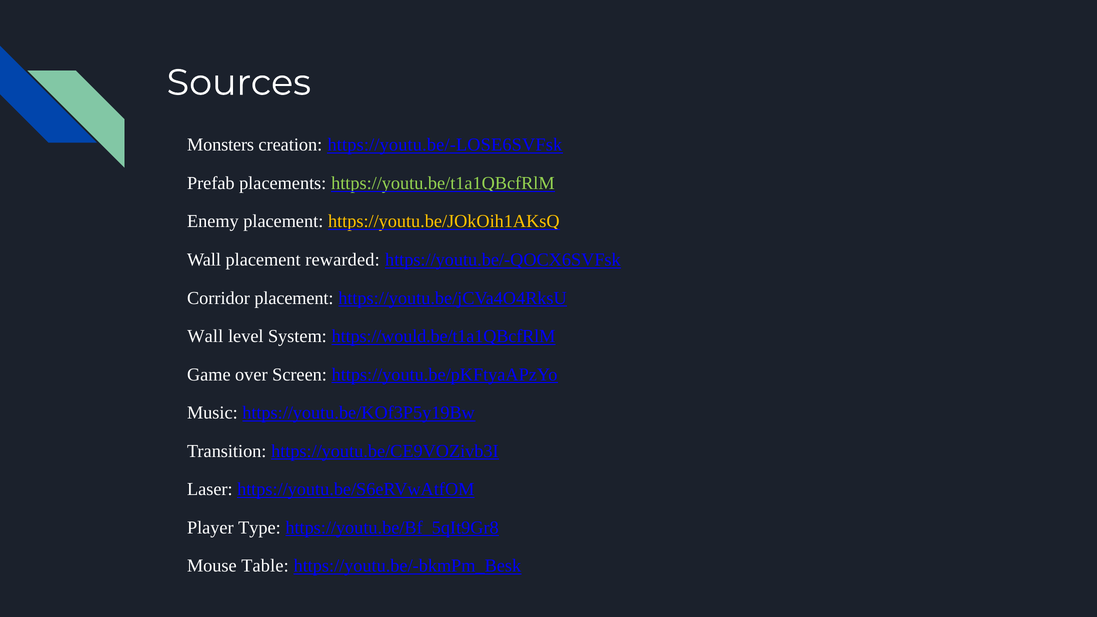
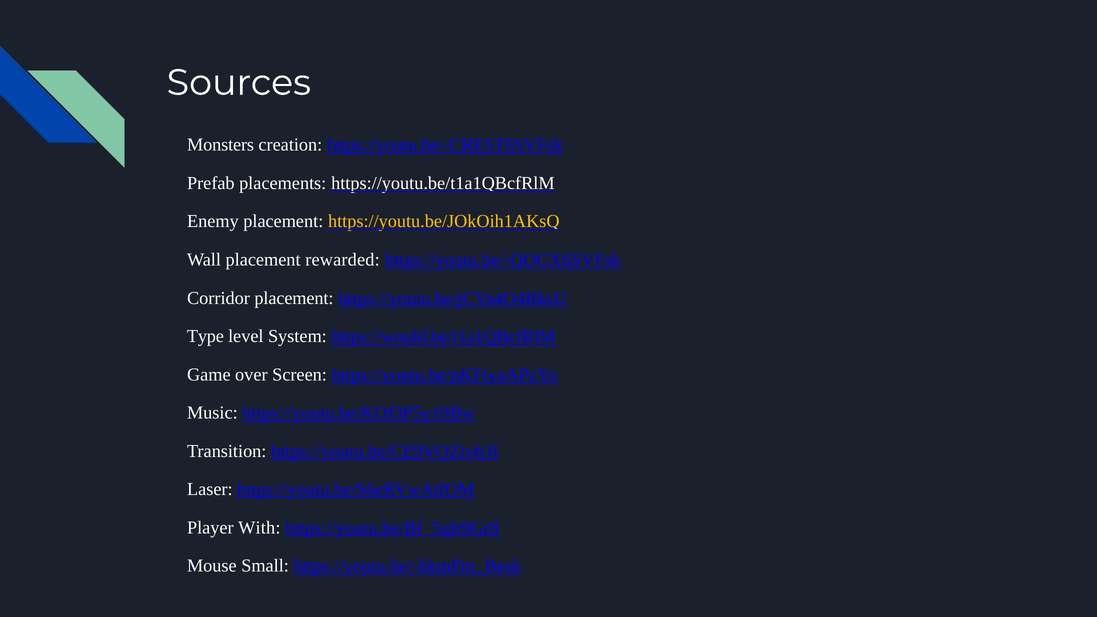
https://youtu.be/-LOSE6SVFsk: https://youtu.be/-LOSE6SVFsk -> https://youtu.be/-CREST6SVFsk (445, 145)
https://youtu.be/t1a1QBcfRlM colour: light green -> white (443, 183)
Wall: Wall -> Type (205, 336)
Type: Type -> With (259, 528)
Table: Table -> Small (265, 566)
